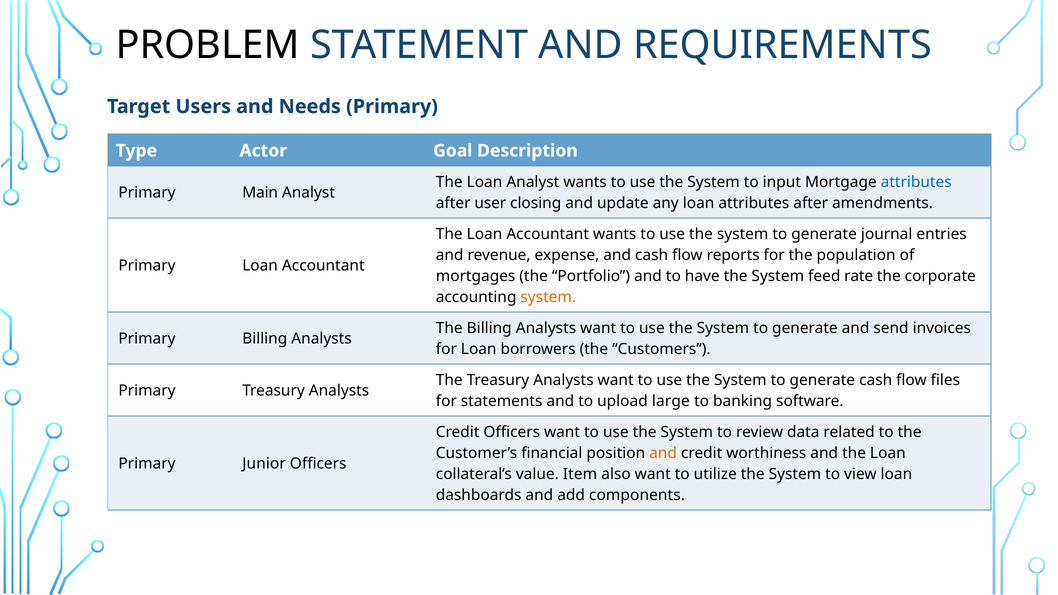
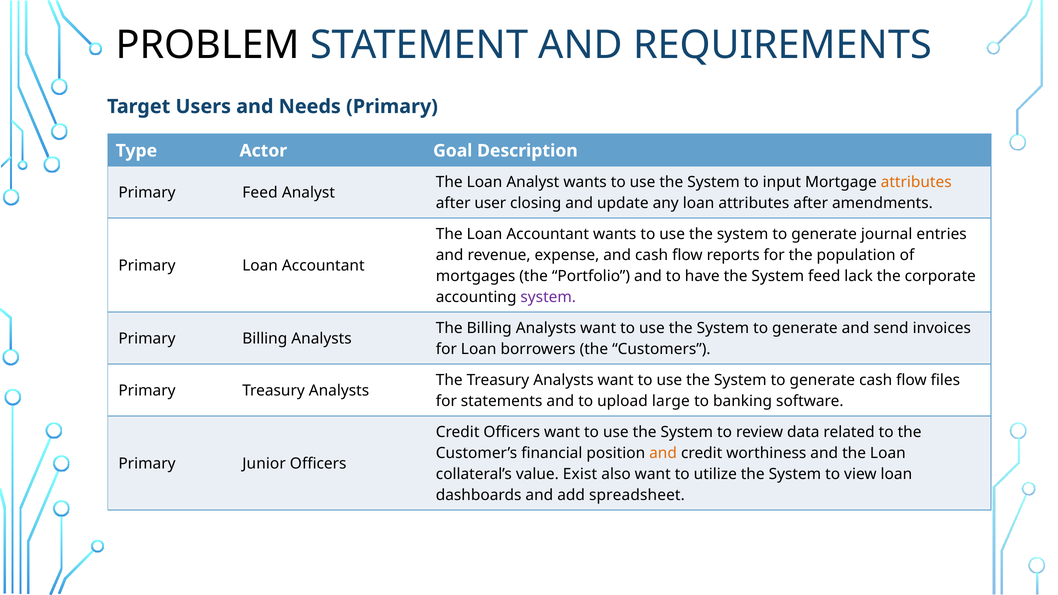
attributes colour: blue -> orange (916, 182)
Primary Main: Main -> Feed (260, 193)
rate: rate -> lack (859, 276)
system colour: orange -> purple (548, 297)
Item: Item -> Exist (580, 474)
components: components -> spreadsheet (637, 495)
